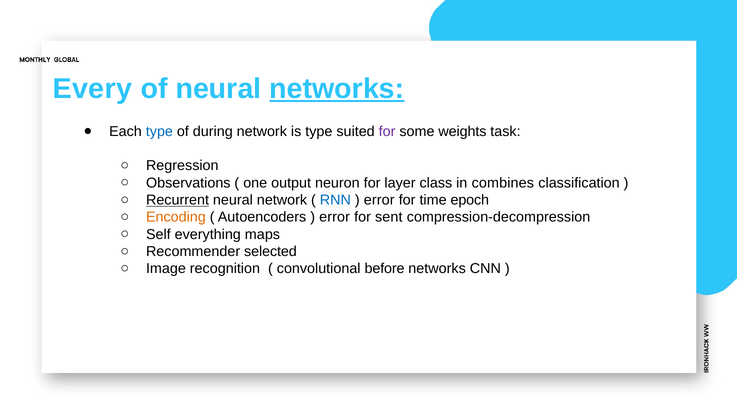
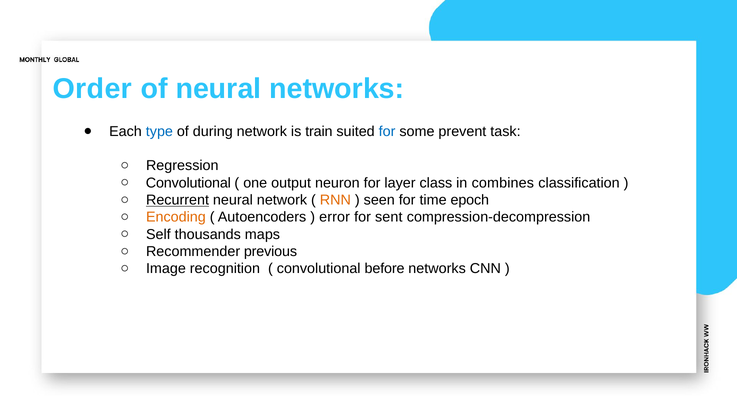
Every: Every -> Order (92, 89)
networks underline: present -> none (337, 89)
is type: type -> train (319, 131)
for colour: purple -> blue (387, 131)
weights: weights -> prevent (462, 131)
Observations: Observations -> Convolutional (188, 183)
RNN colour: blue -> orange (335, 200)
error: error -> seen (379, 200)
everything: everything -> thousands (208, 235)
selected: selected -> previous (270, 252)
